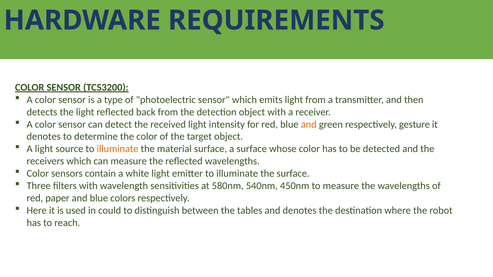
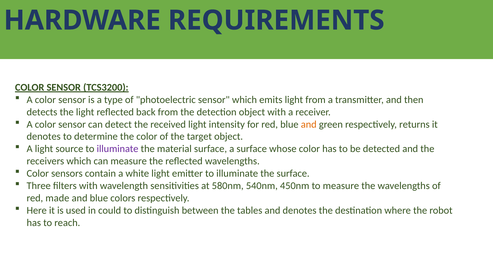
gesture: gesture -> returns (414, 124)
illuminate colour: orange -> purple (118, 149)
paper: paper -> made (57, 198)
